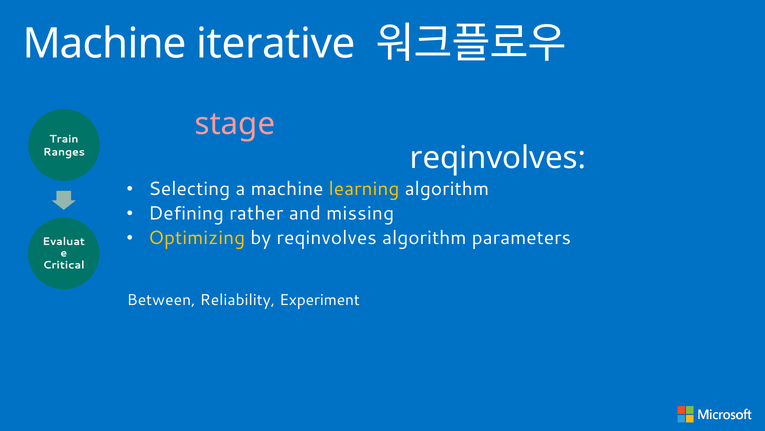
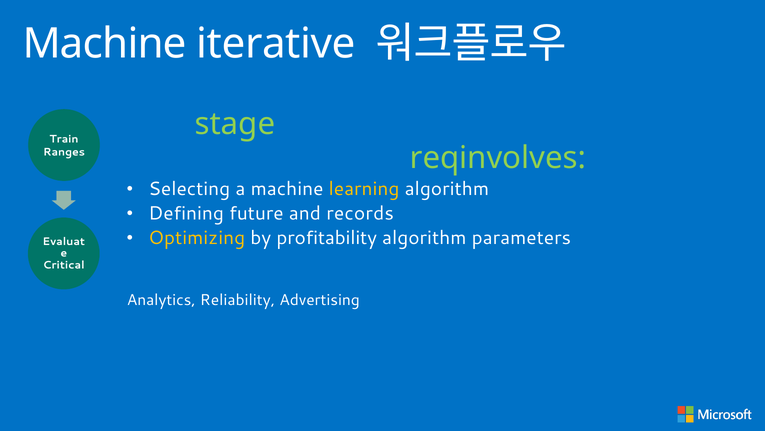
stage colour: pink -> light green (235, 124)
reqinvolves colour: white -> light green (498, 158)
rather: rather -> future (256, 213)
missing: missing -> records (360, 213)
by reqinvolves: reqinvolves -> profitability (327, 238)
Between: Between -> Analytics (161, 300)
Experiment: Experiment -> Advertising (320, 300)
